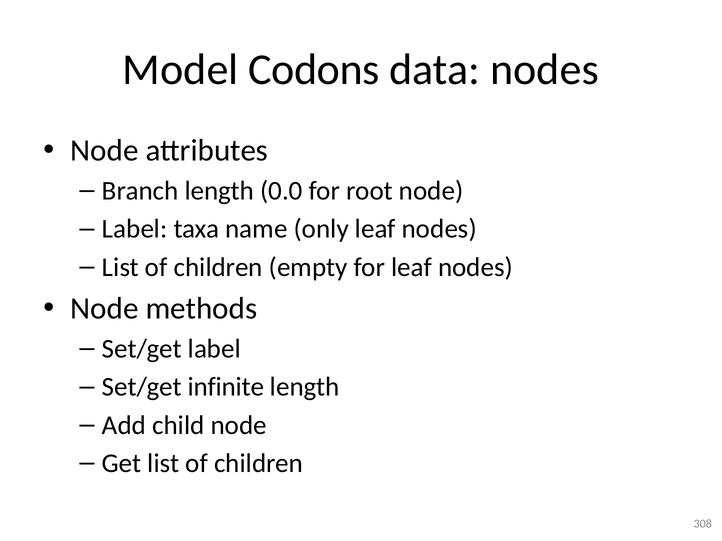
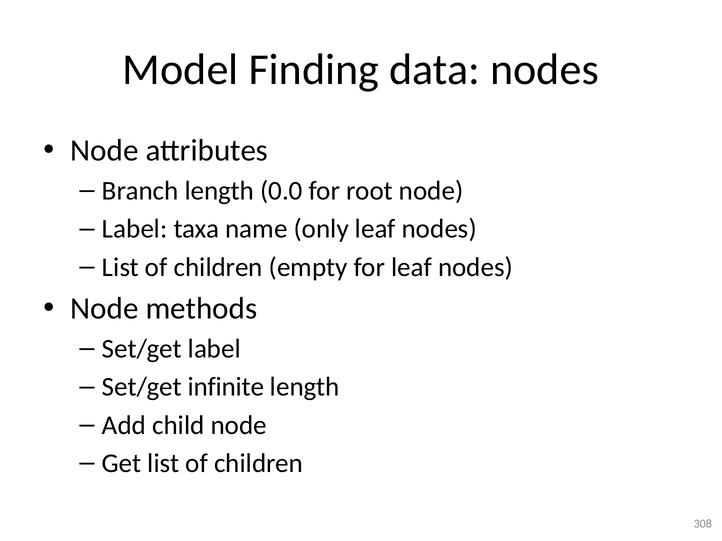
Codons: Codons -> Finding (314, 70)
